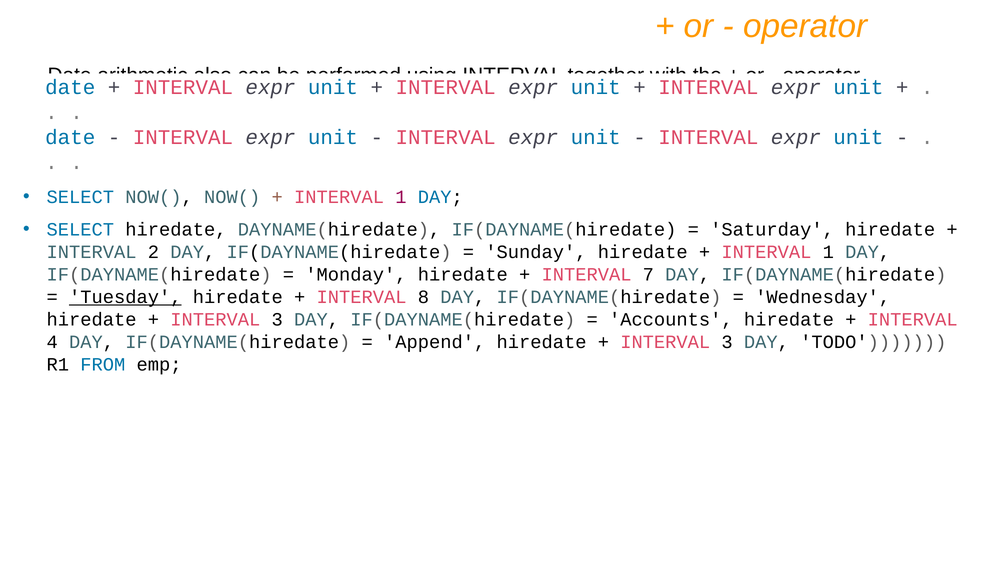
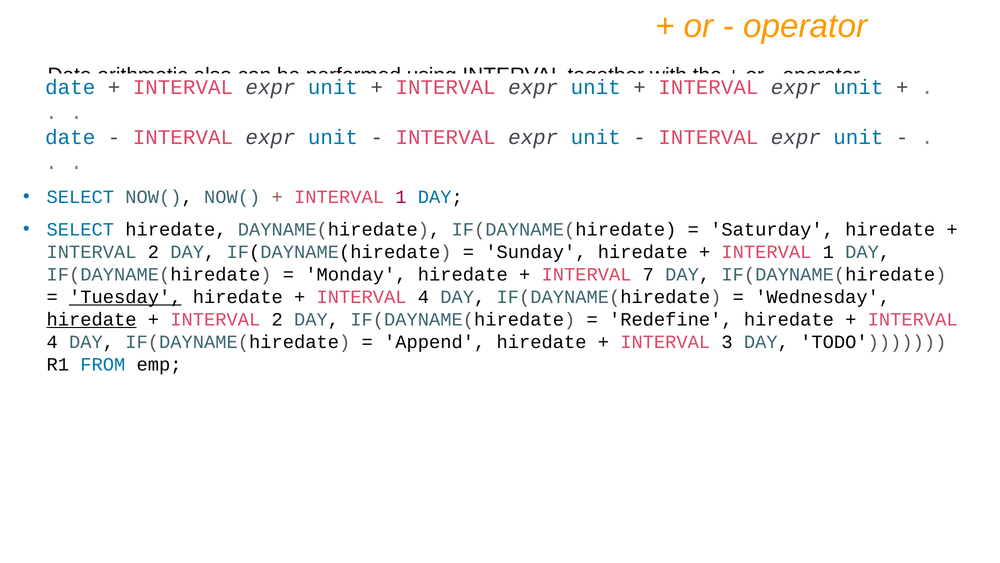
8: 8 -> 4 (423, 297)
hiredate underline: none -> present (92, 319)
3: 3 -> 2 (277, 319)
Accounts: Accounts -> Redefine (671, 319)
